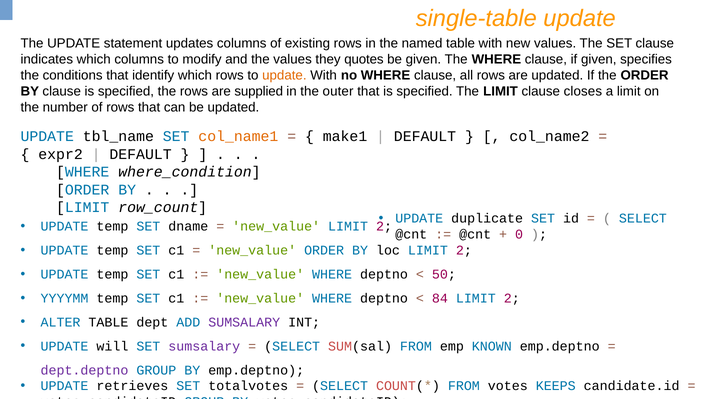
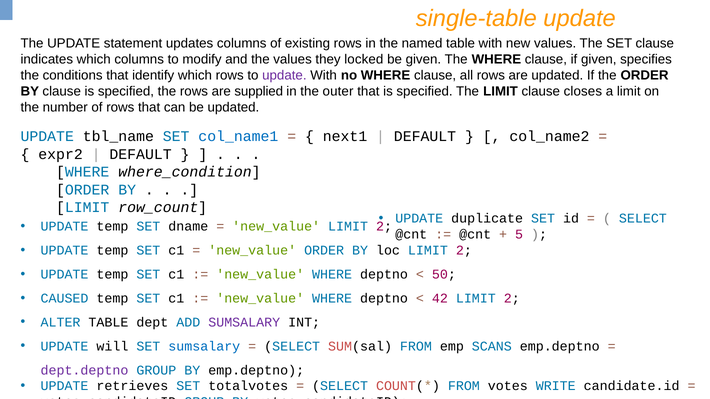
quotes: quotes -> locked (364, 59)
update colour: orange -> purple (284, 75)
col_name1 colour: orange -> blue (238, 137)
make1: make1 -> next1 (345, 137)
0: 0 -> 5 (519, 235)
YYYYMM: YYYYMM -> CAUSED (65, 299)
84: 84 -> 42 (440, 299)
sumsalary colour: purple -> blue (204, 347)
KNOWN: KNOWN -> SCANS (492, 347)
KEEPS: KEEPS -> WRITE (556, 386)
